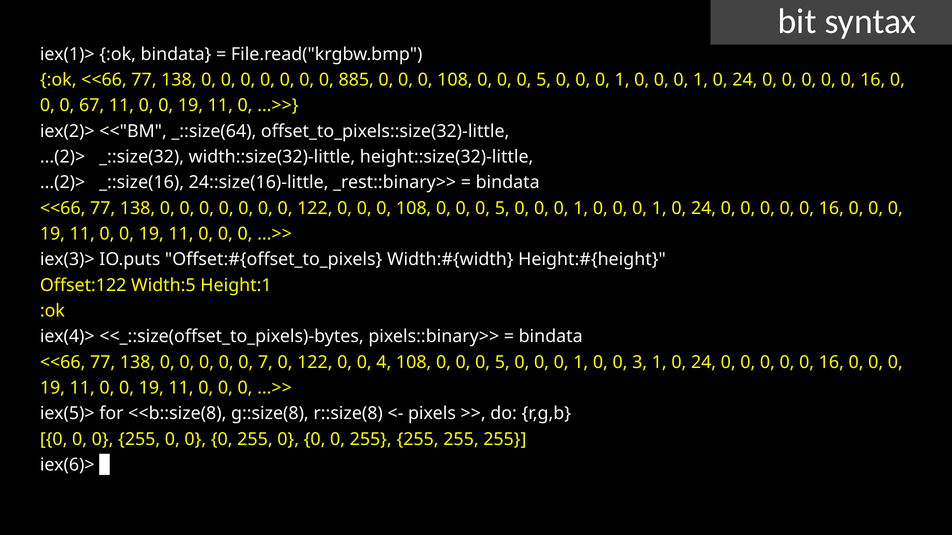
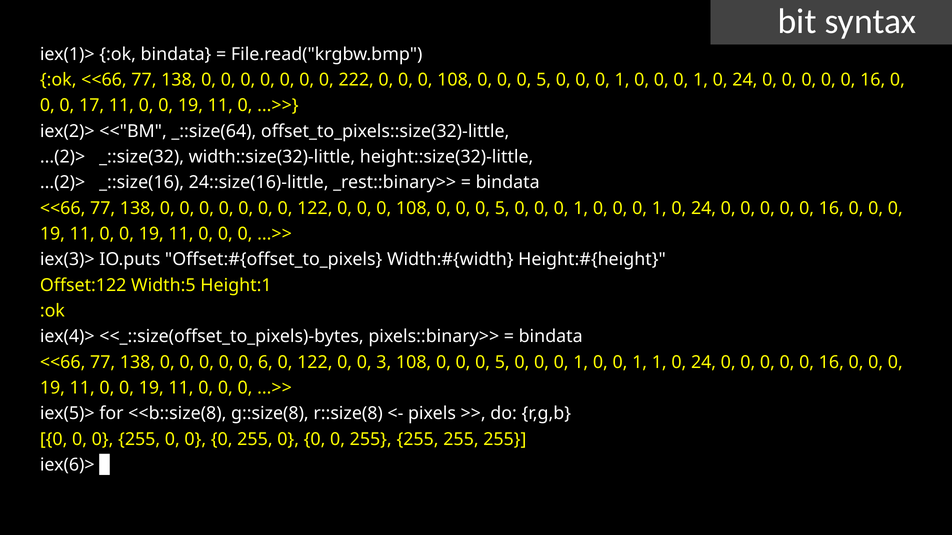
885: 885 -> 222 (356, 80)
67: 67 -> 17 (92, 106)
7: 7 -> 6 (265, 363)
4: 4 -> 3 (384, 363)
1 0 0 3: 3 -> 1 (640, 363)
